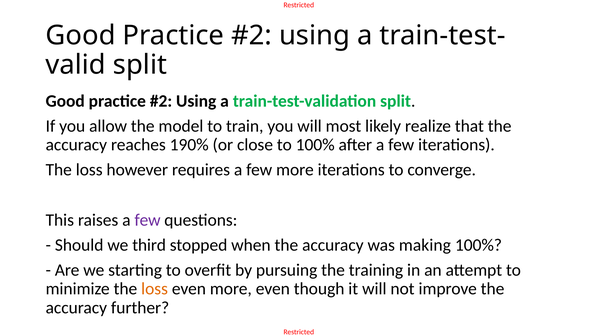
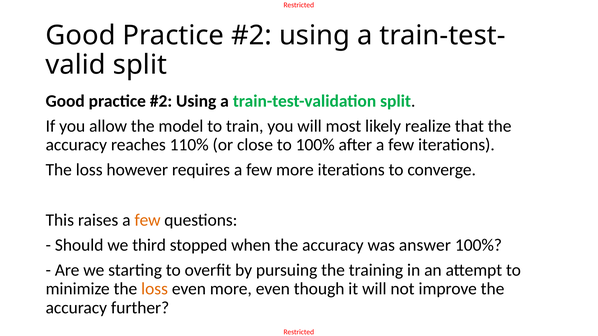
190%: 190% -> 110% (189, 145)
few colour: purple -> orange (147, 220)
making: making -> answer (425, 245)
